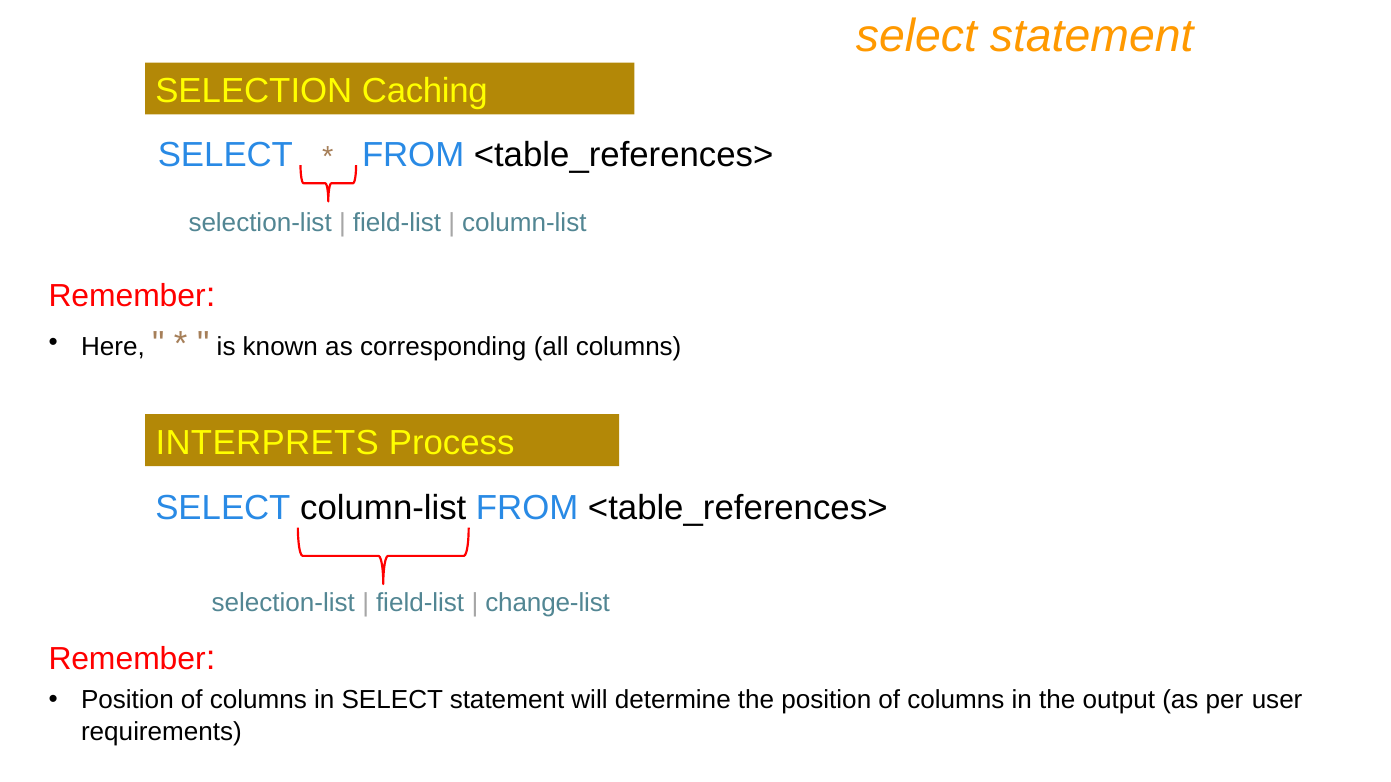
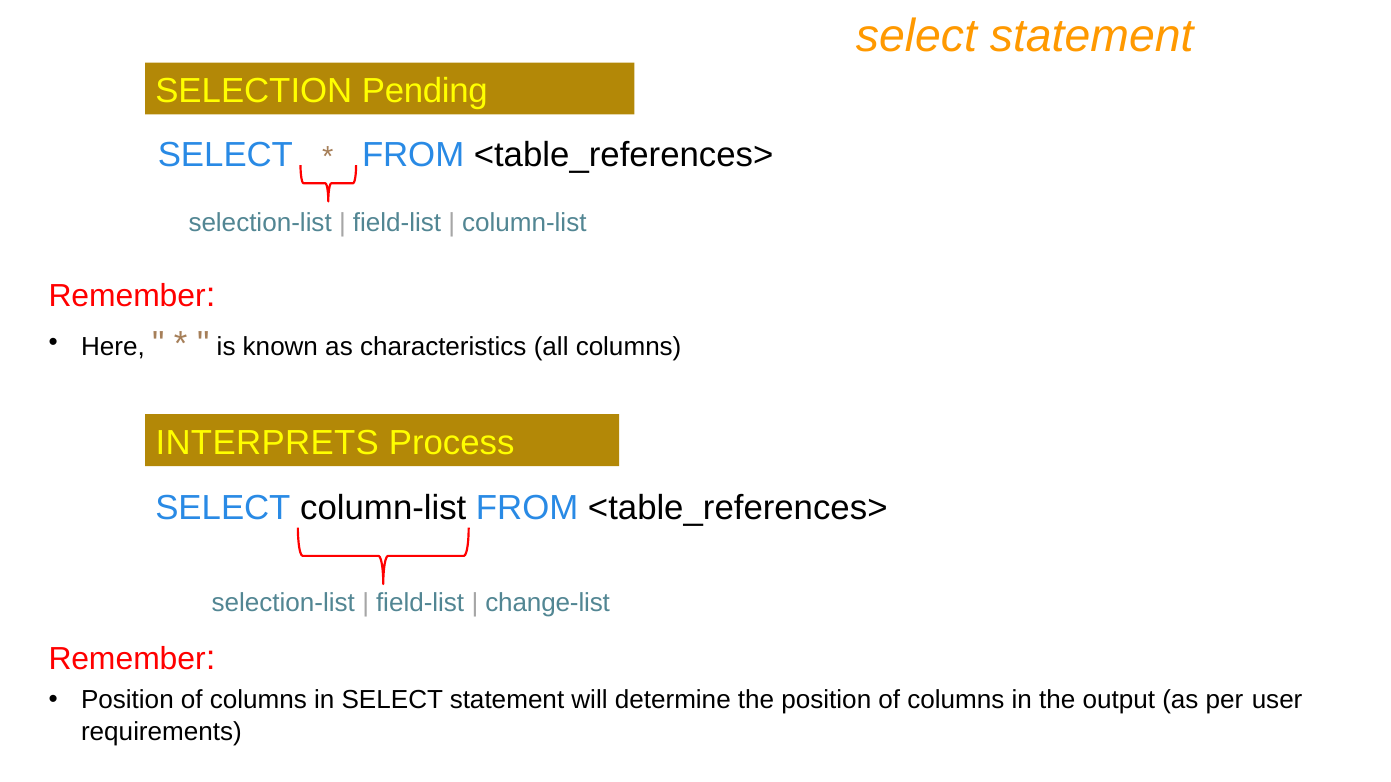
Caching: Caching -> Pending (425, 91)
corresponding: corresponding -> characteristics (443, 347)
